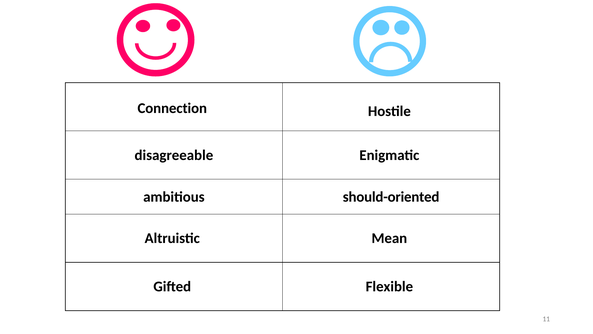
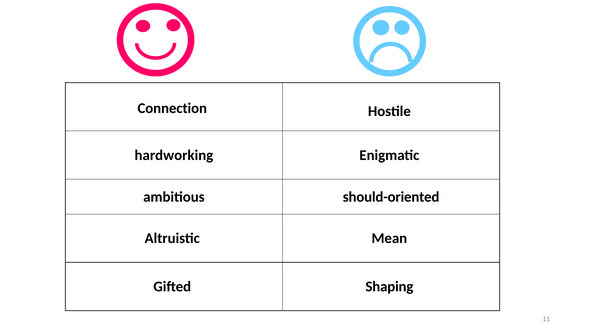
disagreeable: disagreeable -> hardworking (174, 155)
Flexible: Flexible -> Shaping (389, 286)
